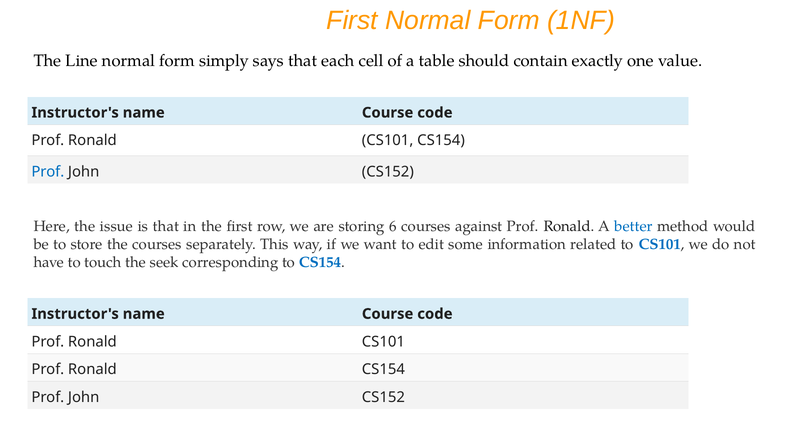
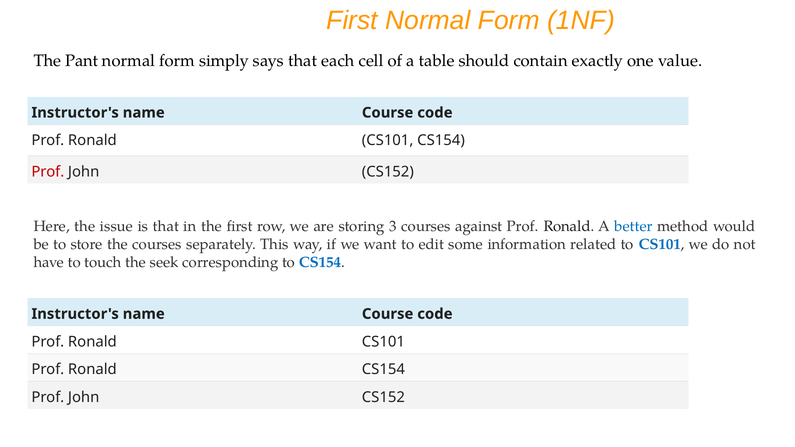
Line: Line -> Pant (82, 61)
Prof colour: blue -> red (48, 172)
6: 6 -> 3 (393, 227)
